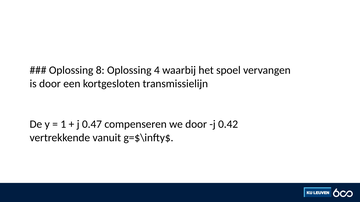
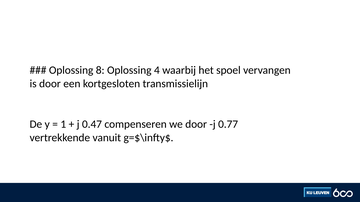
0.42: 0.42 -> 0.77 (228, 124)
